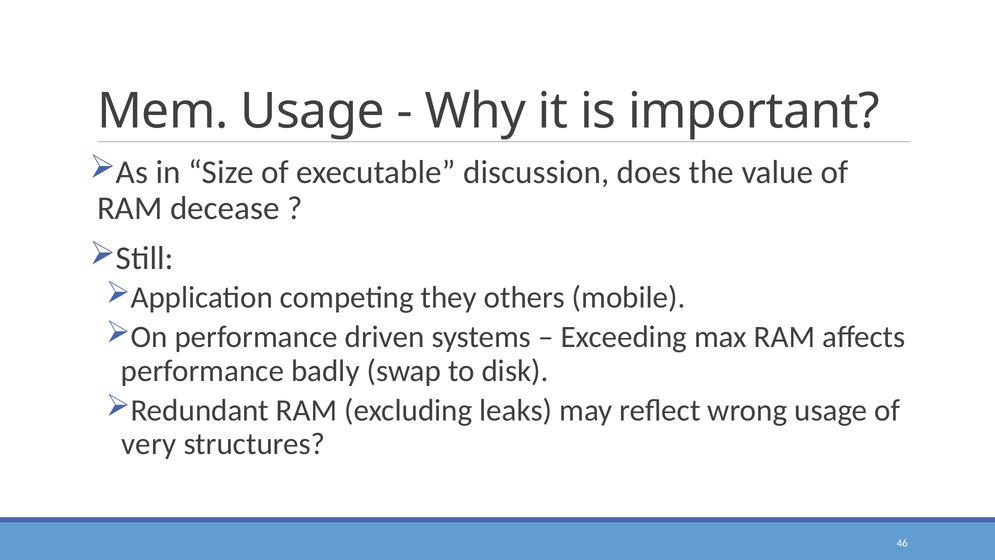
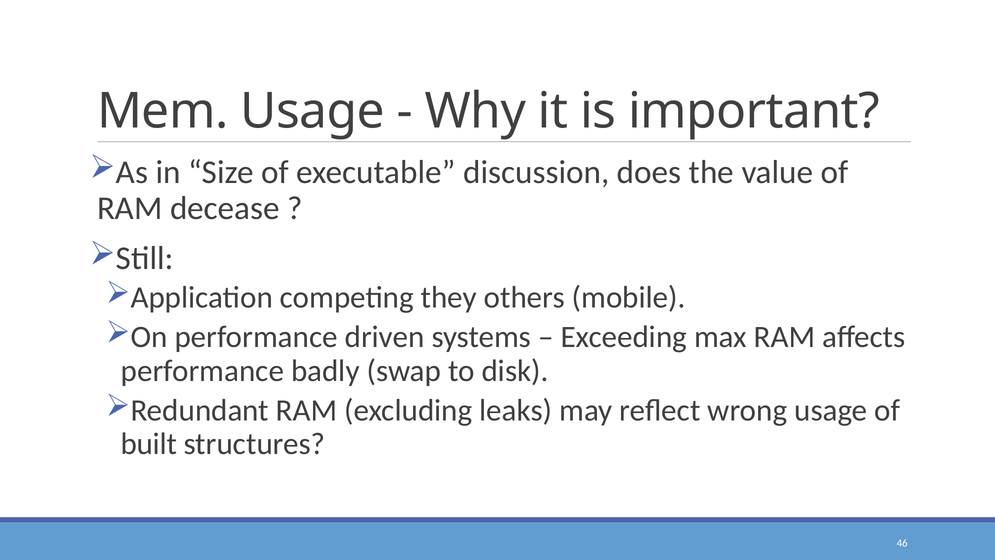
very: very -> built (149, 444)
